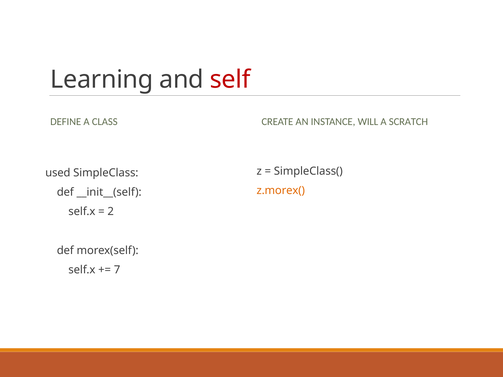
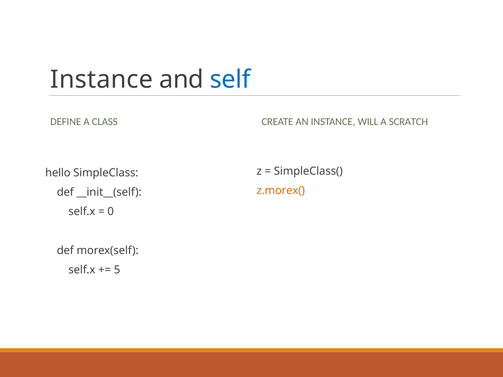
Learning: Learning -> Instance (102, 80)
self colour: red -> blue (230, 80)
used: used -> hello (58, 173)
2: 2 -> 0 (111, 212)
7: 7 -> 5 (117, 270)
